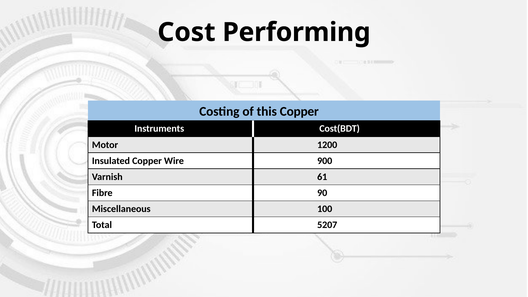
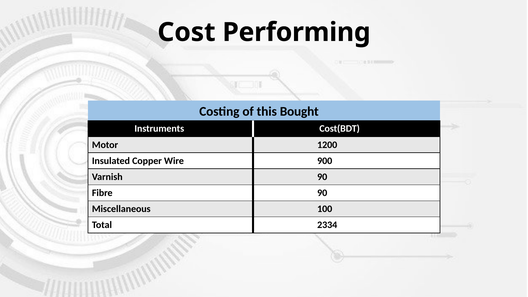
this Copper: Copper -> Bought (299, 111)
Varnish 61: 61 -> 90 (322, 177)
5207: 5207 -> 2334 (327, 225)
